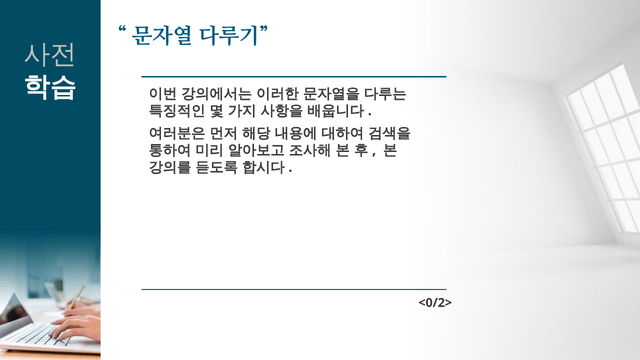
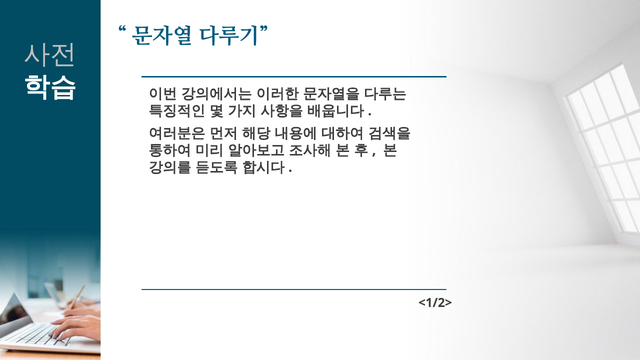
<0/2>: <0/2> -> <1/2> (435, 303)
